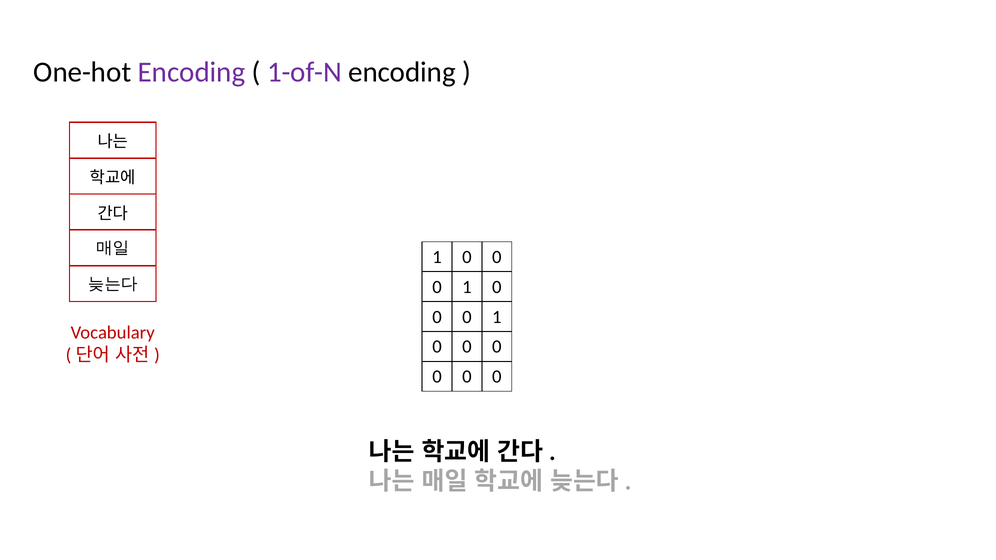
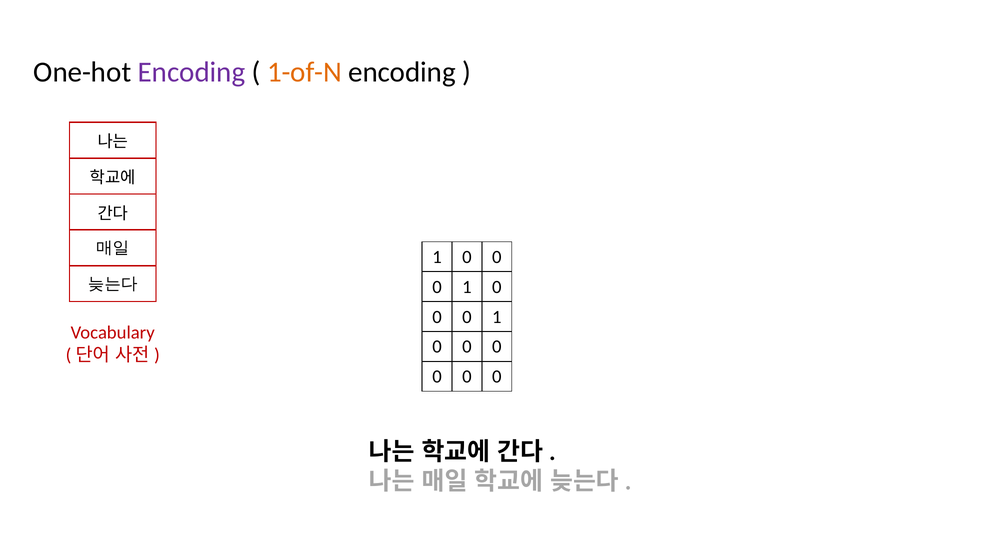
1-of-N colour: purple -> orange (304, 72)
